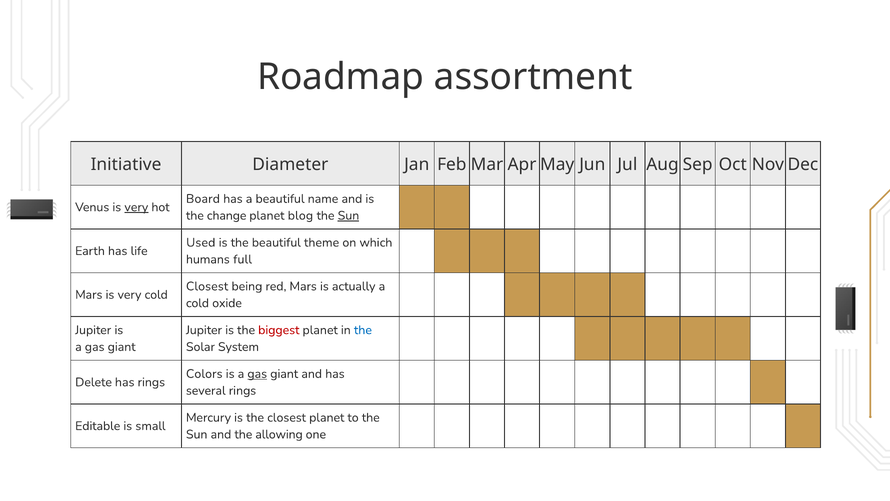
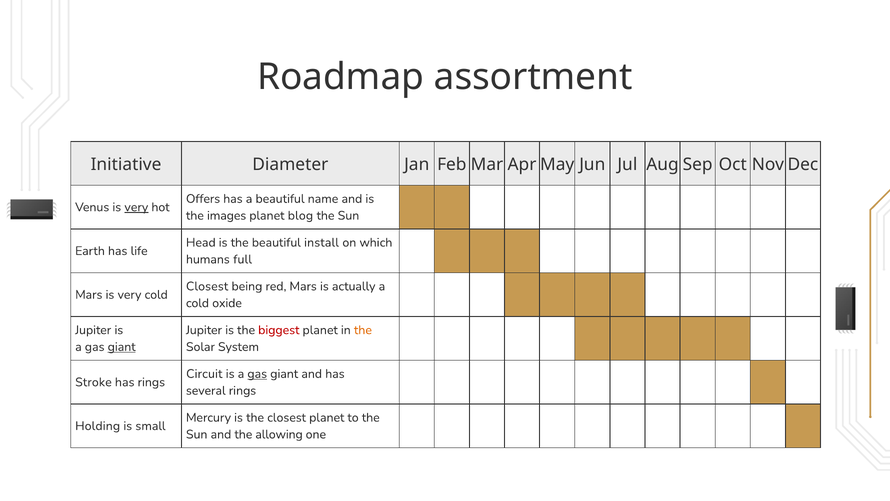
Board: Board -> Offers (203, 199)
change: change -> images (227, 215)
Sun underline: present -> none (348, 215)
Used: Used -> Head (201, 242)
theme: theme -> install (322, 242)
the colour: blue -> orange (363, 330)
giant underline: none -> present (122, 347)
Colors: Colors -> Circuit (204, 374)
Delete: Delete -> Stroke (93, 382)
Editable: Editable -> Holding (98, 426)
